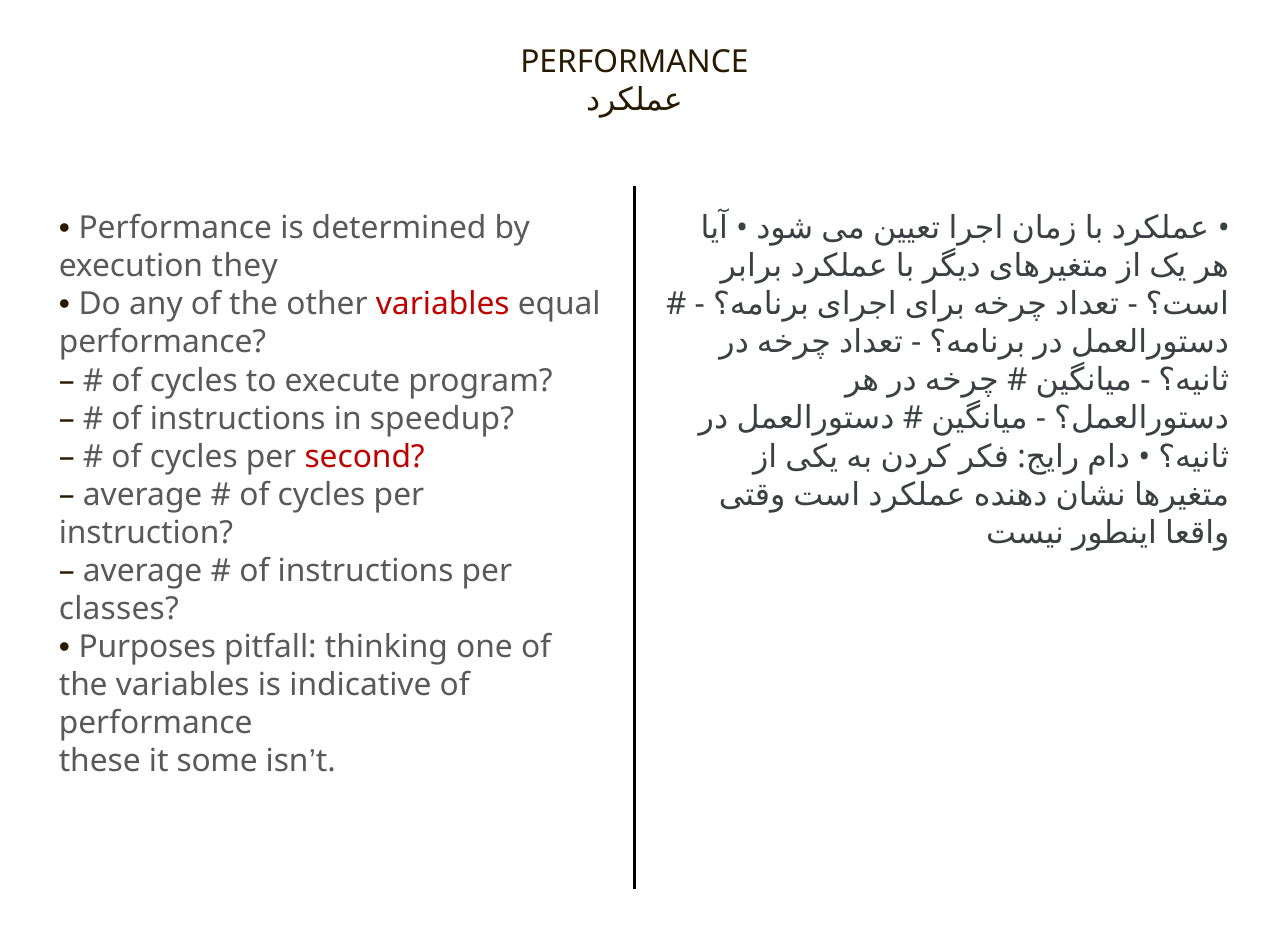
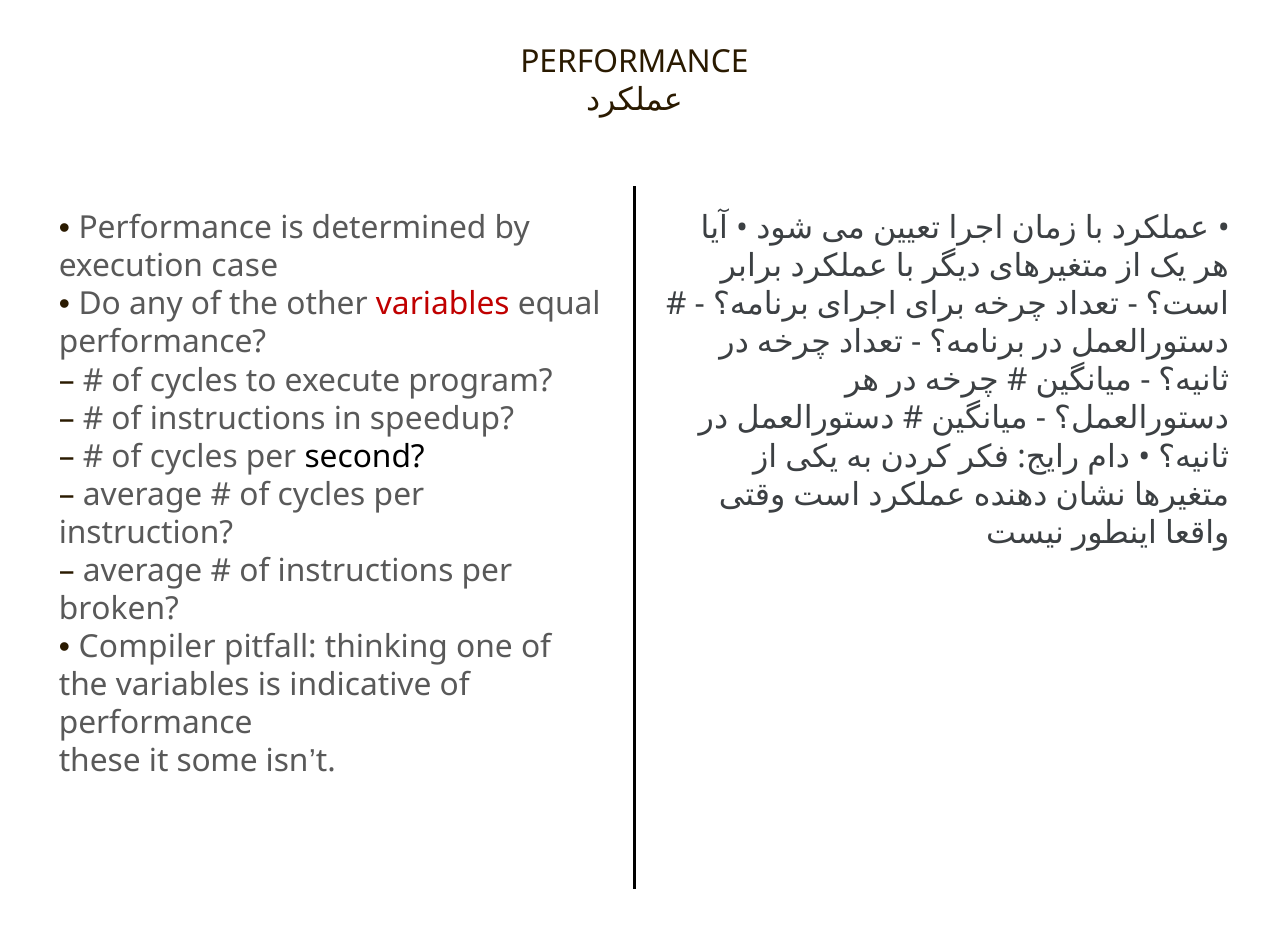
they: they -> case (245, 267)
second colour: red -> black (365, 457)
classes: classes -> broken (119, 609)
Purposes: Purposes -> Compiler (147, 647)
